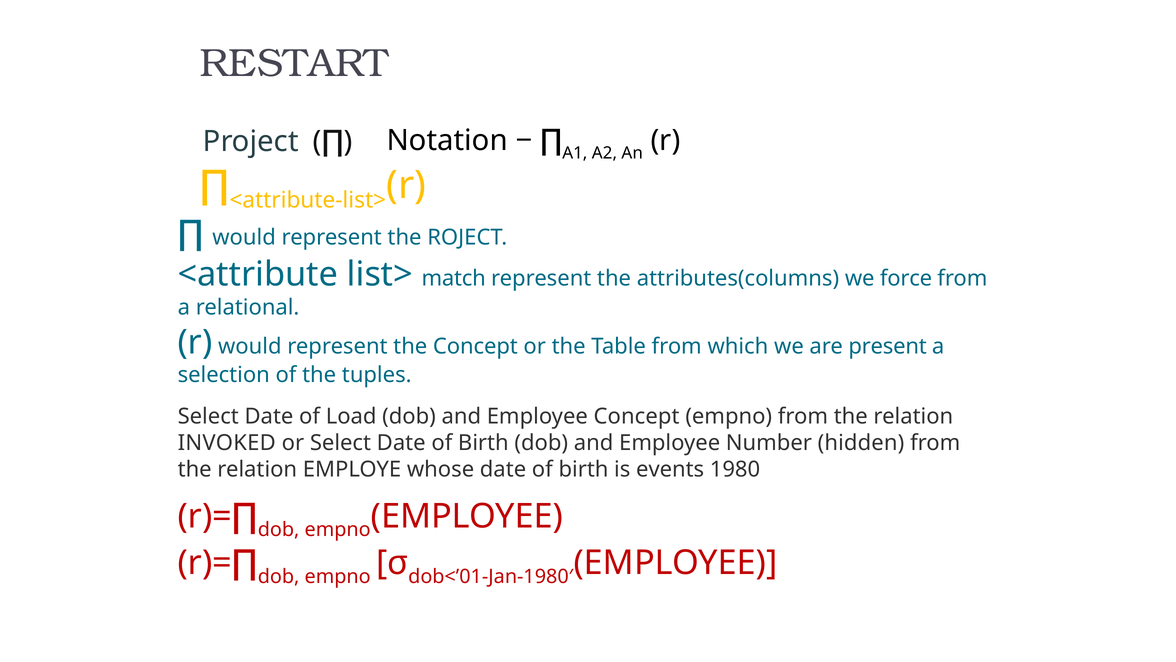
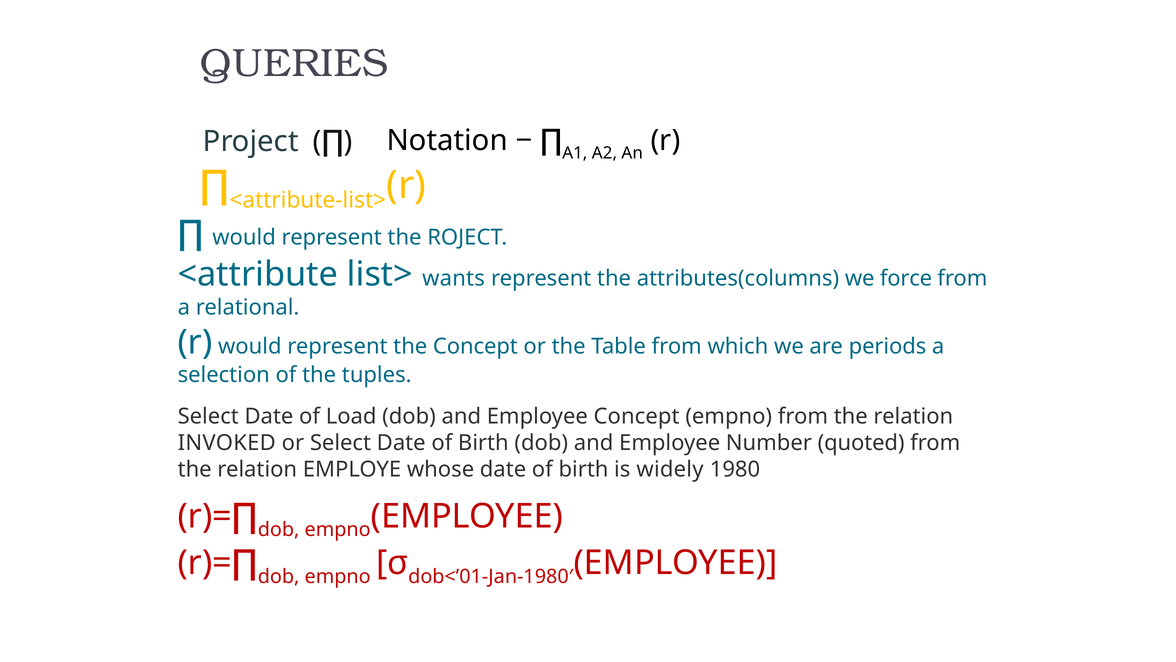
RESTART: RESTART -> QUERIES (294, 63)
match: match -> wants (453, 278)
present: present -> periods (888, 346)
hidden: hidden -> quoted (861, 442)
events: events -> widely (670, 469)
